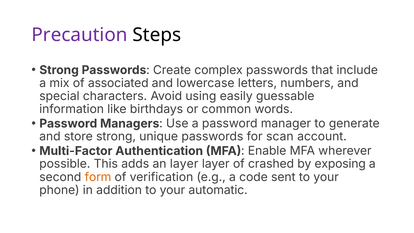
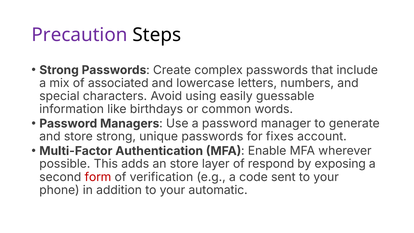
scan: scan -> fixes (280, 137)
an layer: layer -> store (184, 164)
crashed: crashed -> respond (271, 164)
form colour: orange -> red (98, 177)
